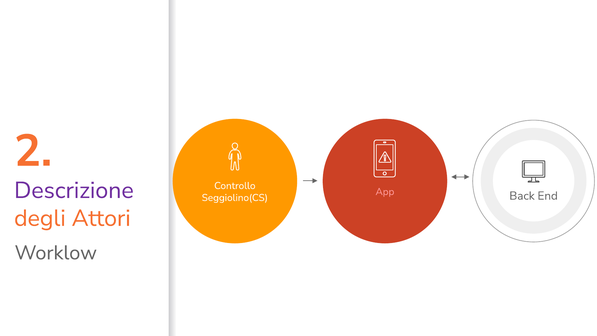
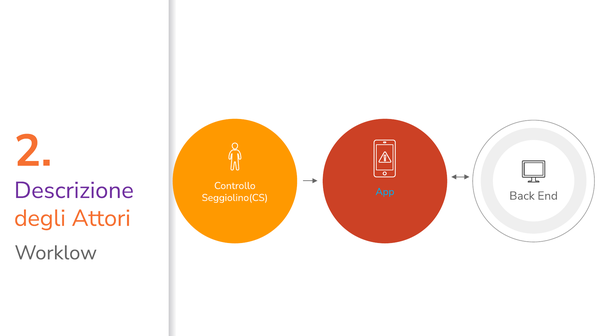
App colour: pink -> light blue (385, 192)
